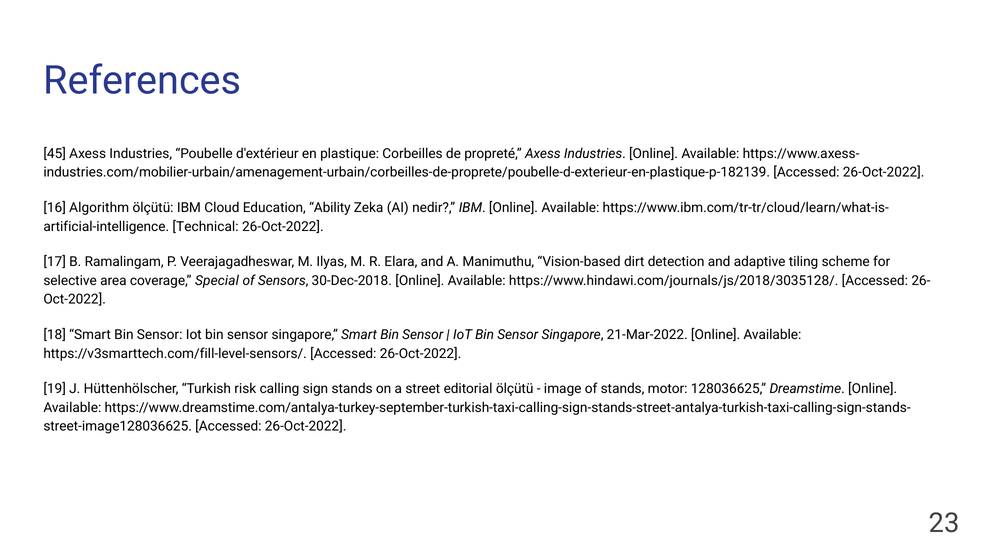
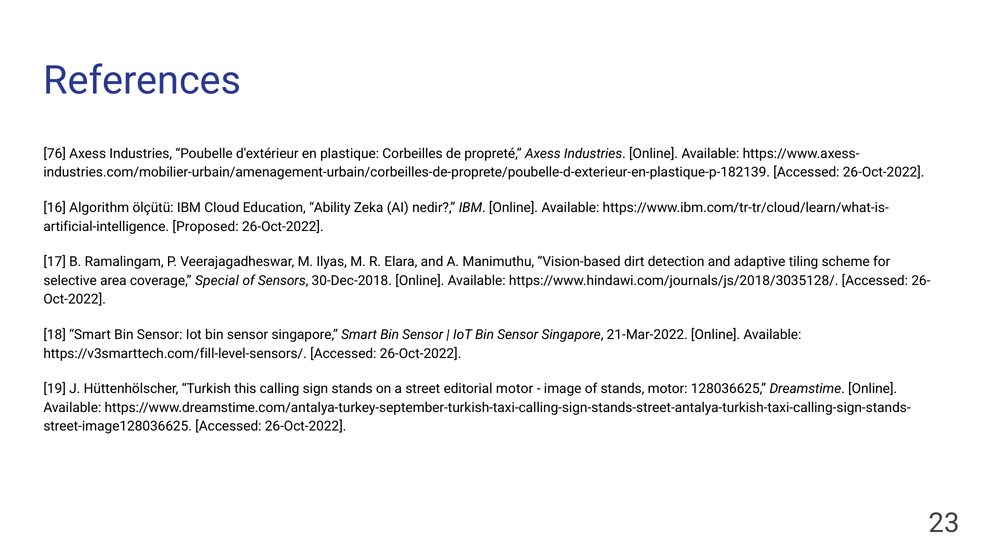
45: 45 -> 76 (55, 154)
Technical: Technical -> Proposed (206, 227)
risk: risk -> this (245, 389)
editorial ölçütü: ölçütü -> motor (515, 389)
